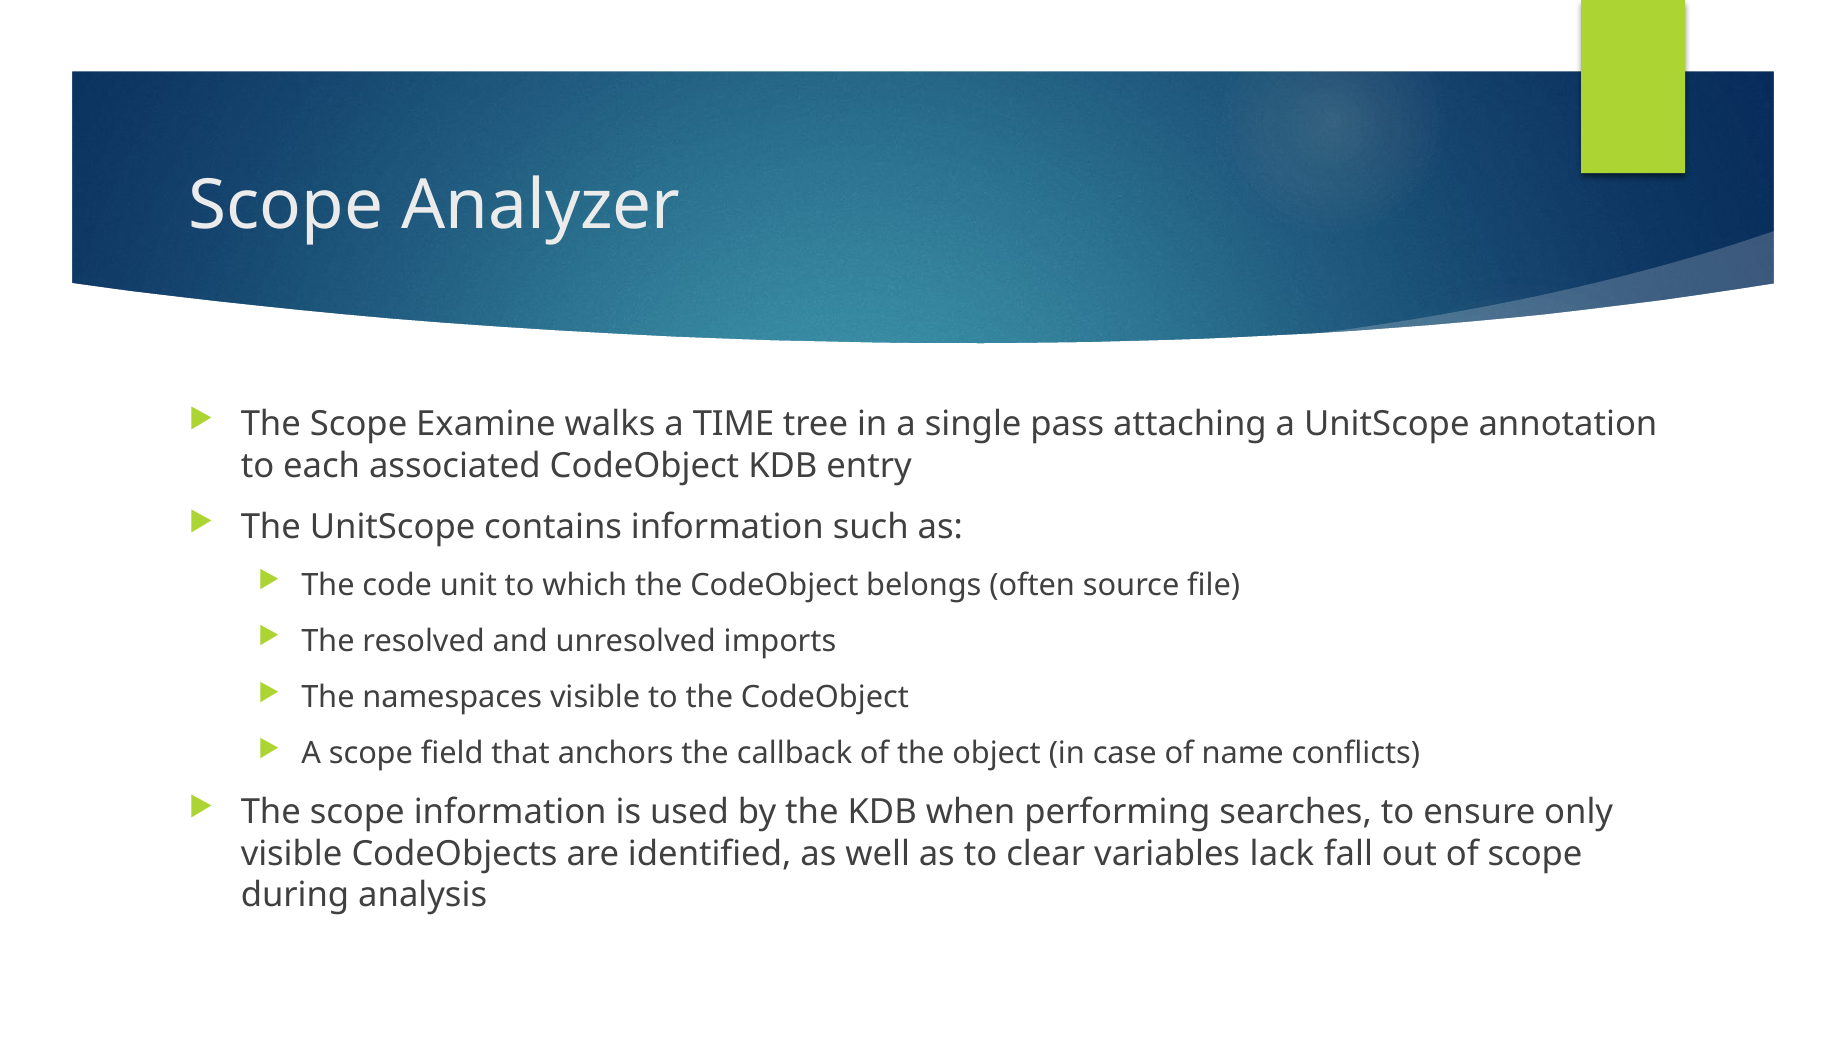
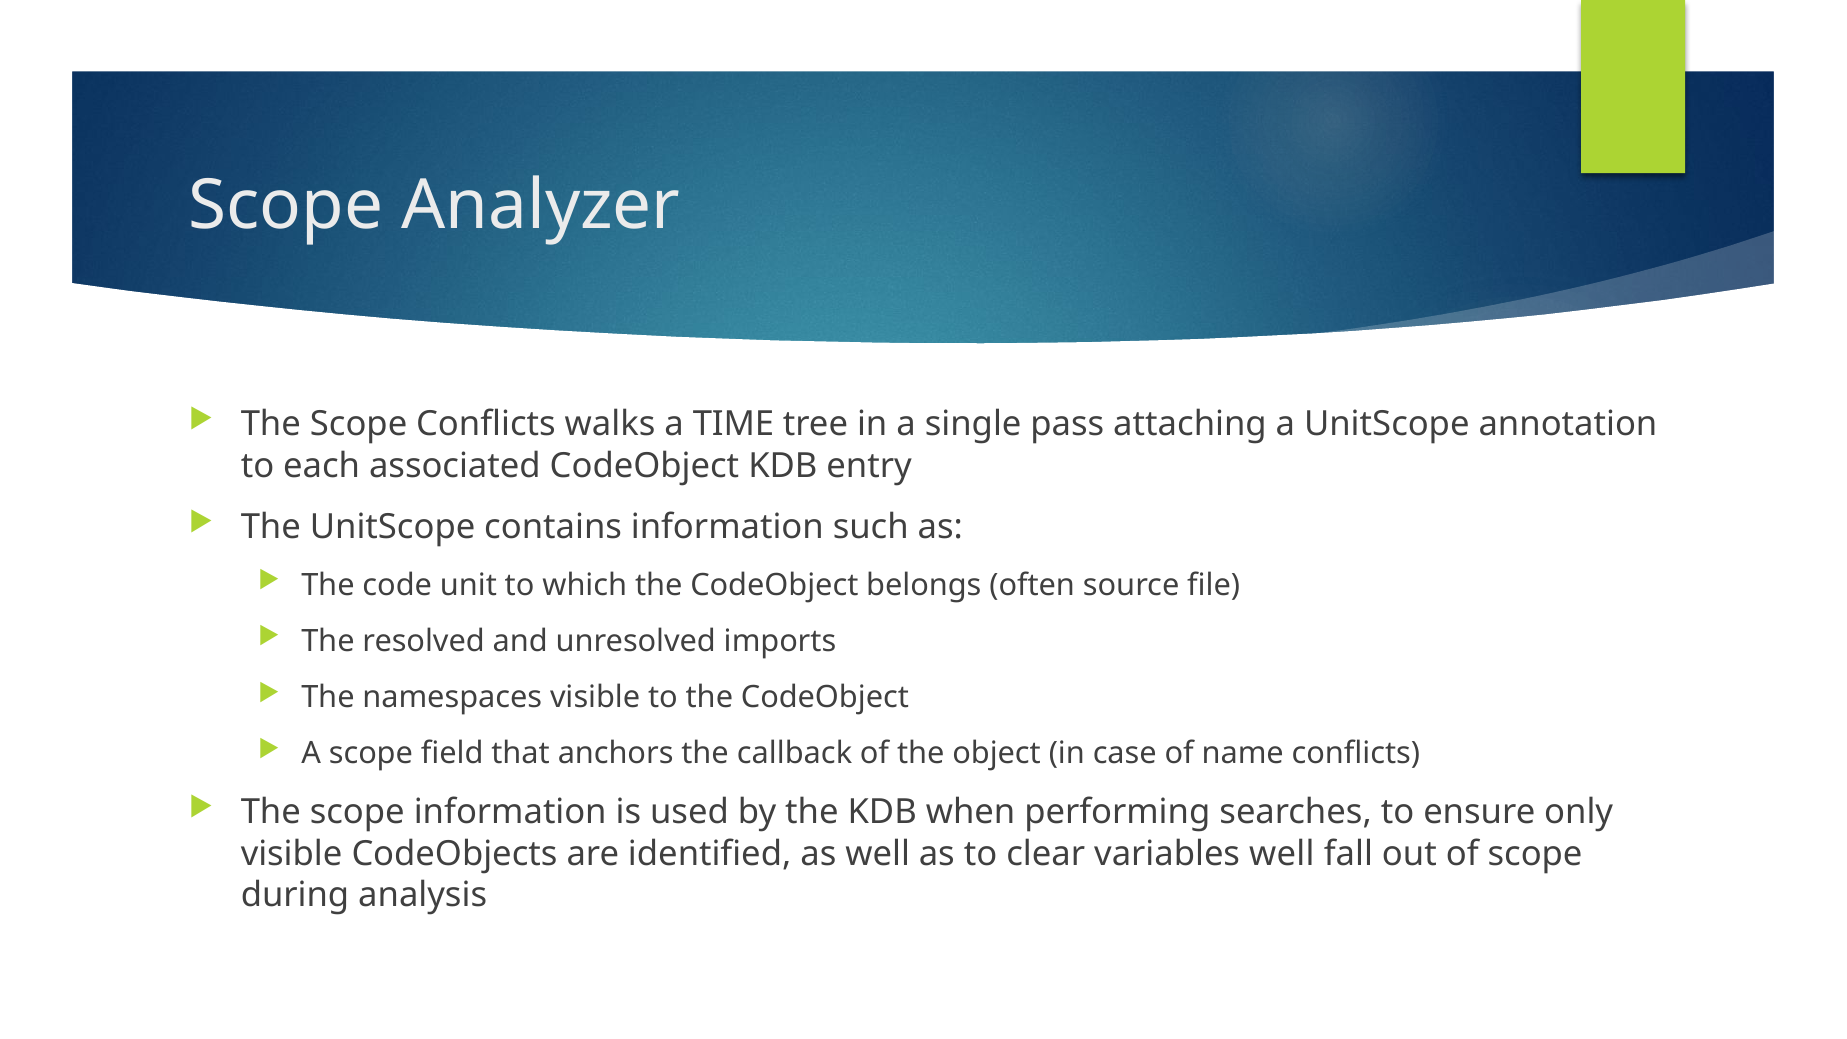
Scope Examine: Examine -> Conflicts (486, 425)
variables lack: lack -> well (1282, 854)
